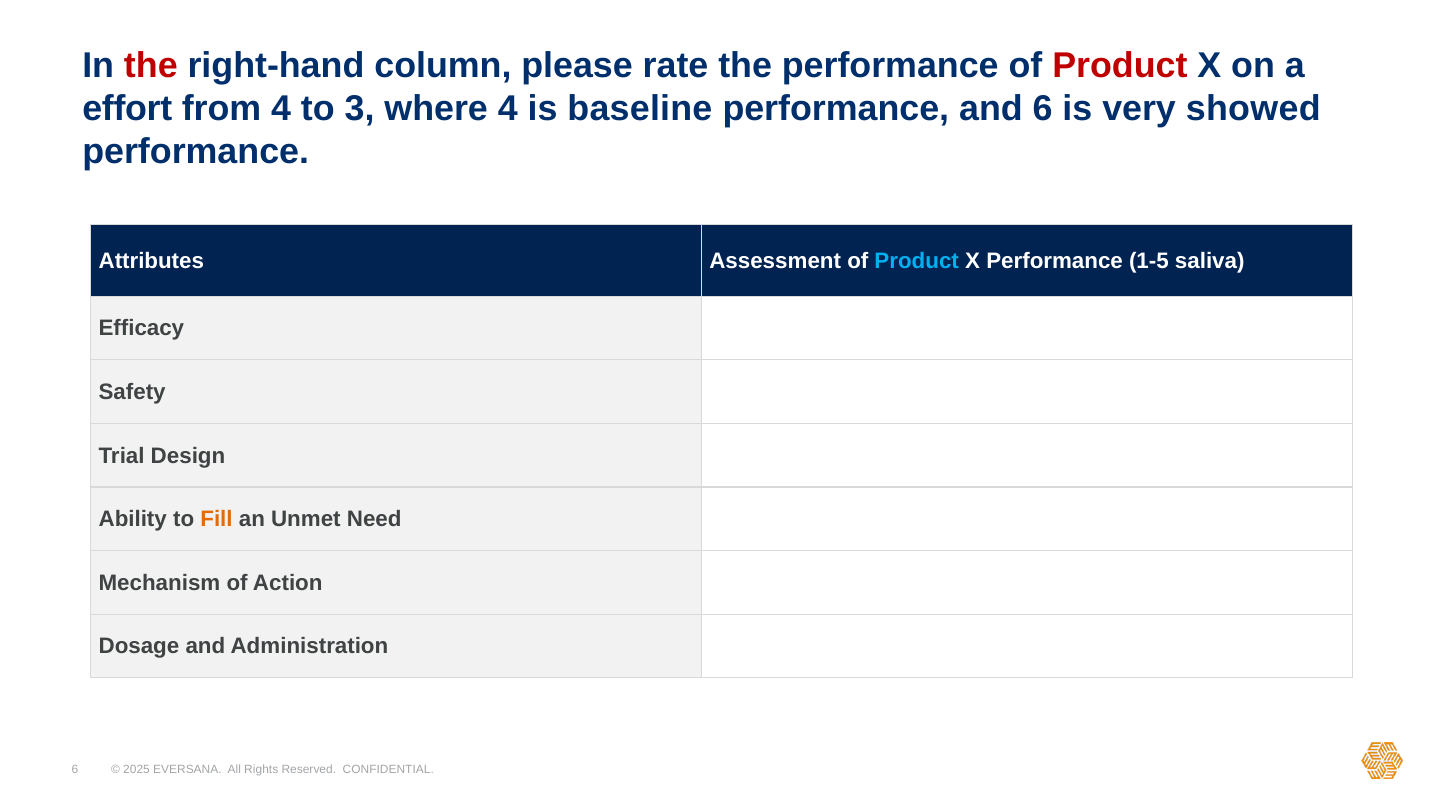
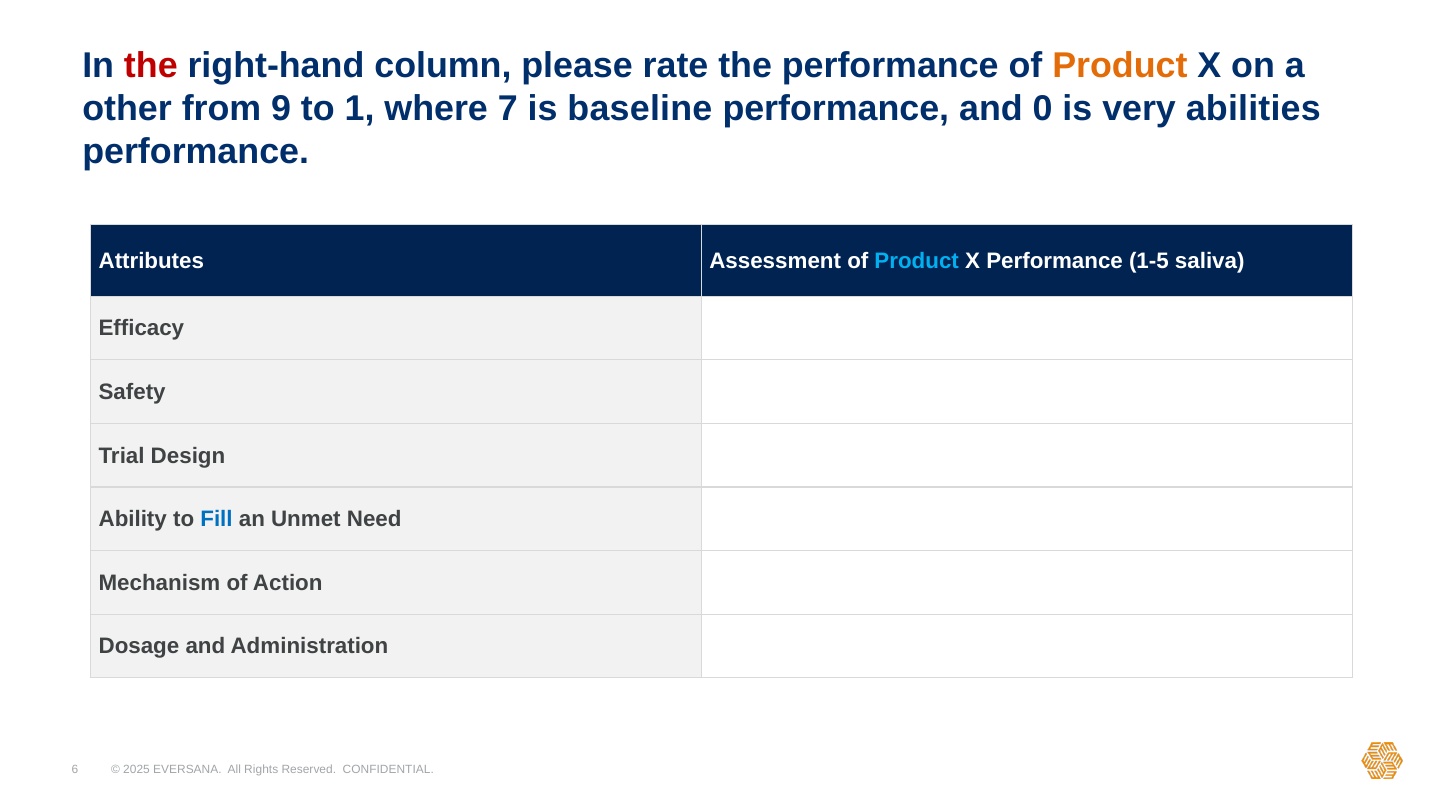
Product colour: red -> orange (1120, 66)
effort: effort -> other (127, 109)
from 4: 4 -> 9 (281, 109)
3: 3 -> 1 (360, 109)
where 4: 4 -> 7 (508, 109)
and 6: 6 -> 0 (1043, 109)
showed: showed -> abilities (1253, 109)
Fill colour: orange -> blue (217, 520)
